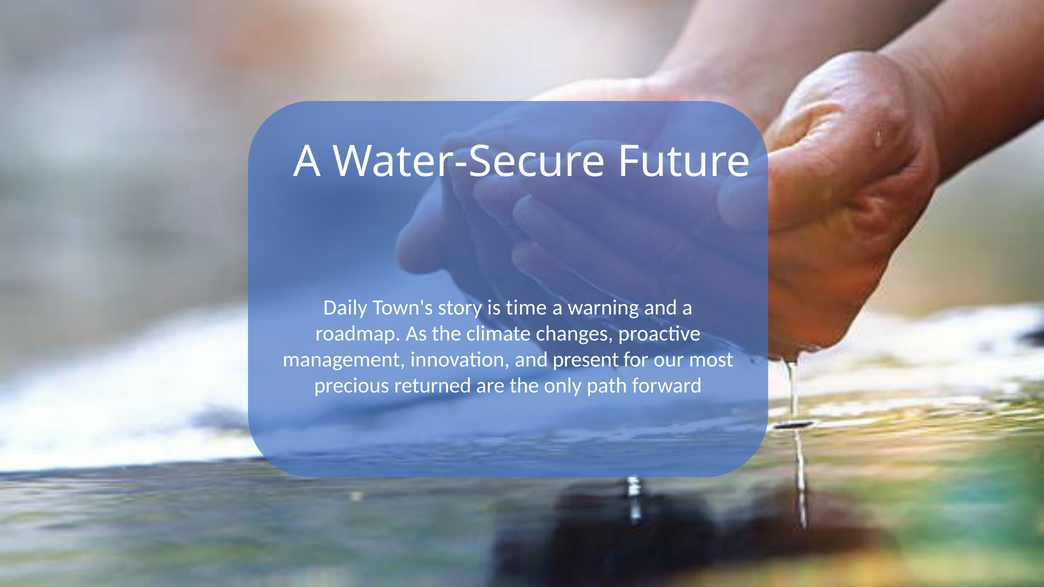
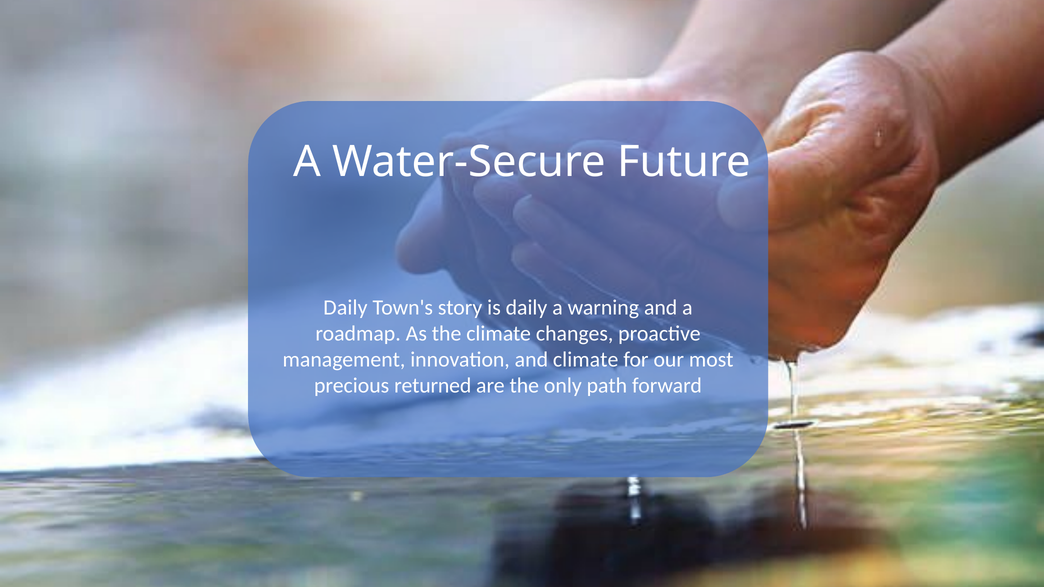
is time: time -> daily (527, 308)
and present: present -> climate (586, 360)
